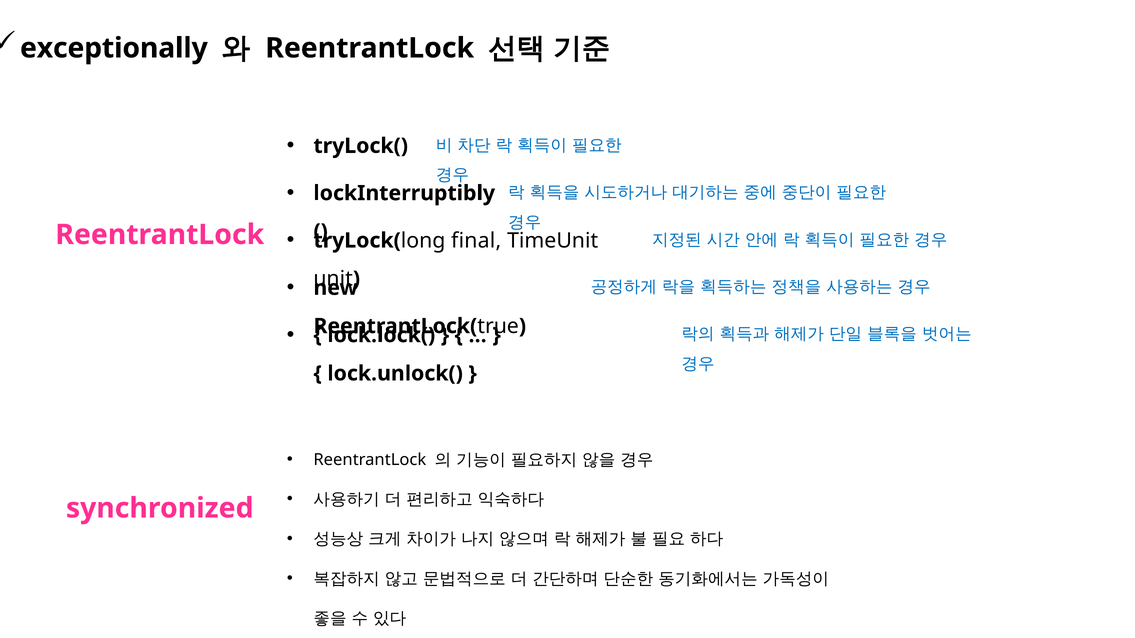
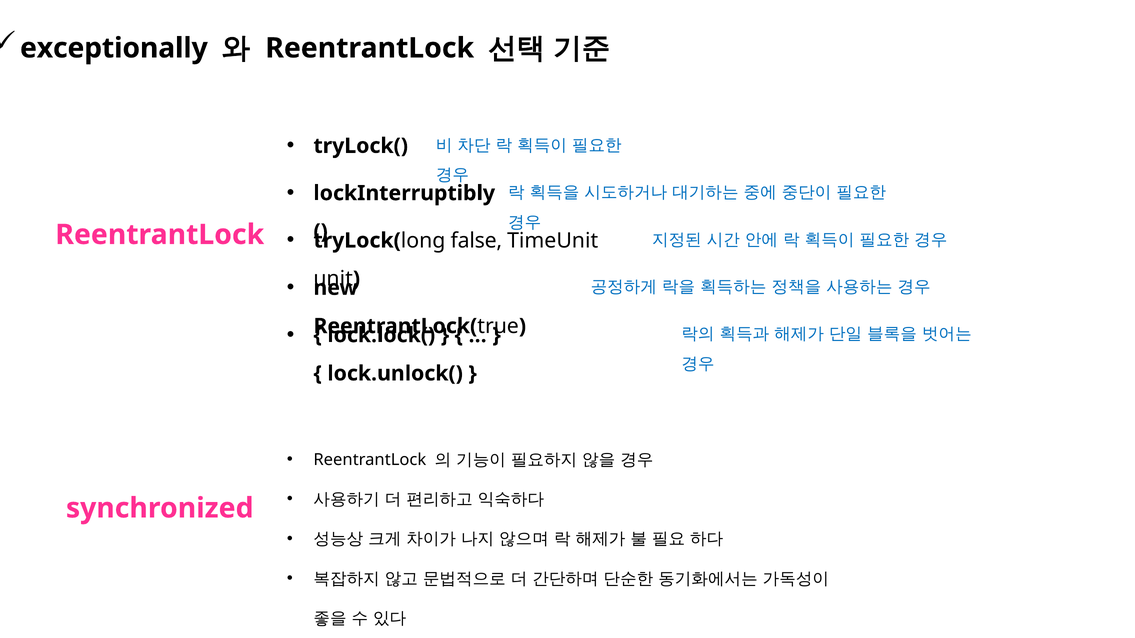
final: final -> false (476, 241)
